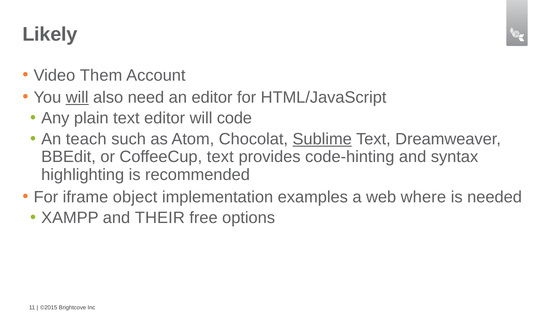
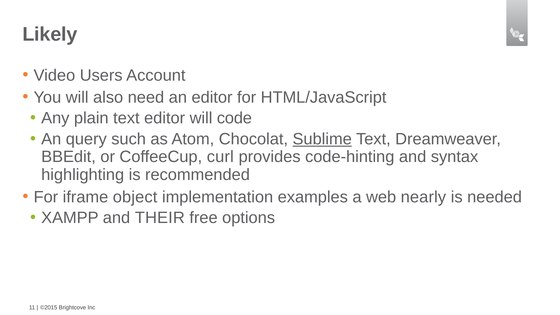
Them: Them -> Users (101, 75)
will underline: present -> none (77, 97)
teach: teach -> query (86, 139)
CoffeeCup text: text -> curl (220, 157)
where: where -> nearly (423, 197)
